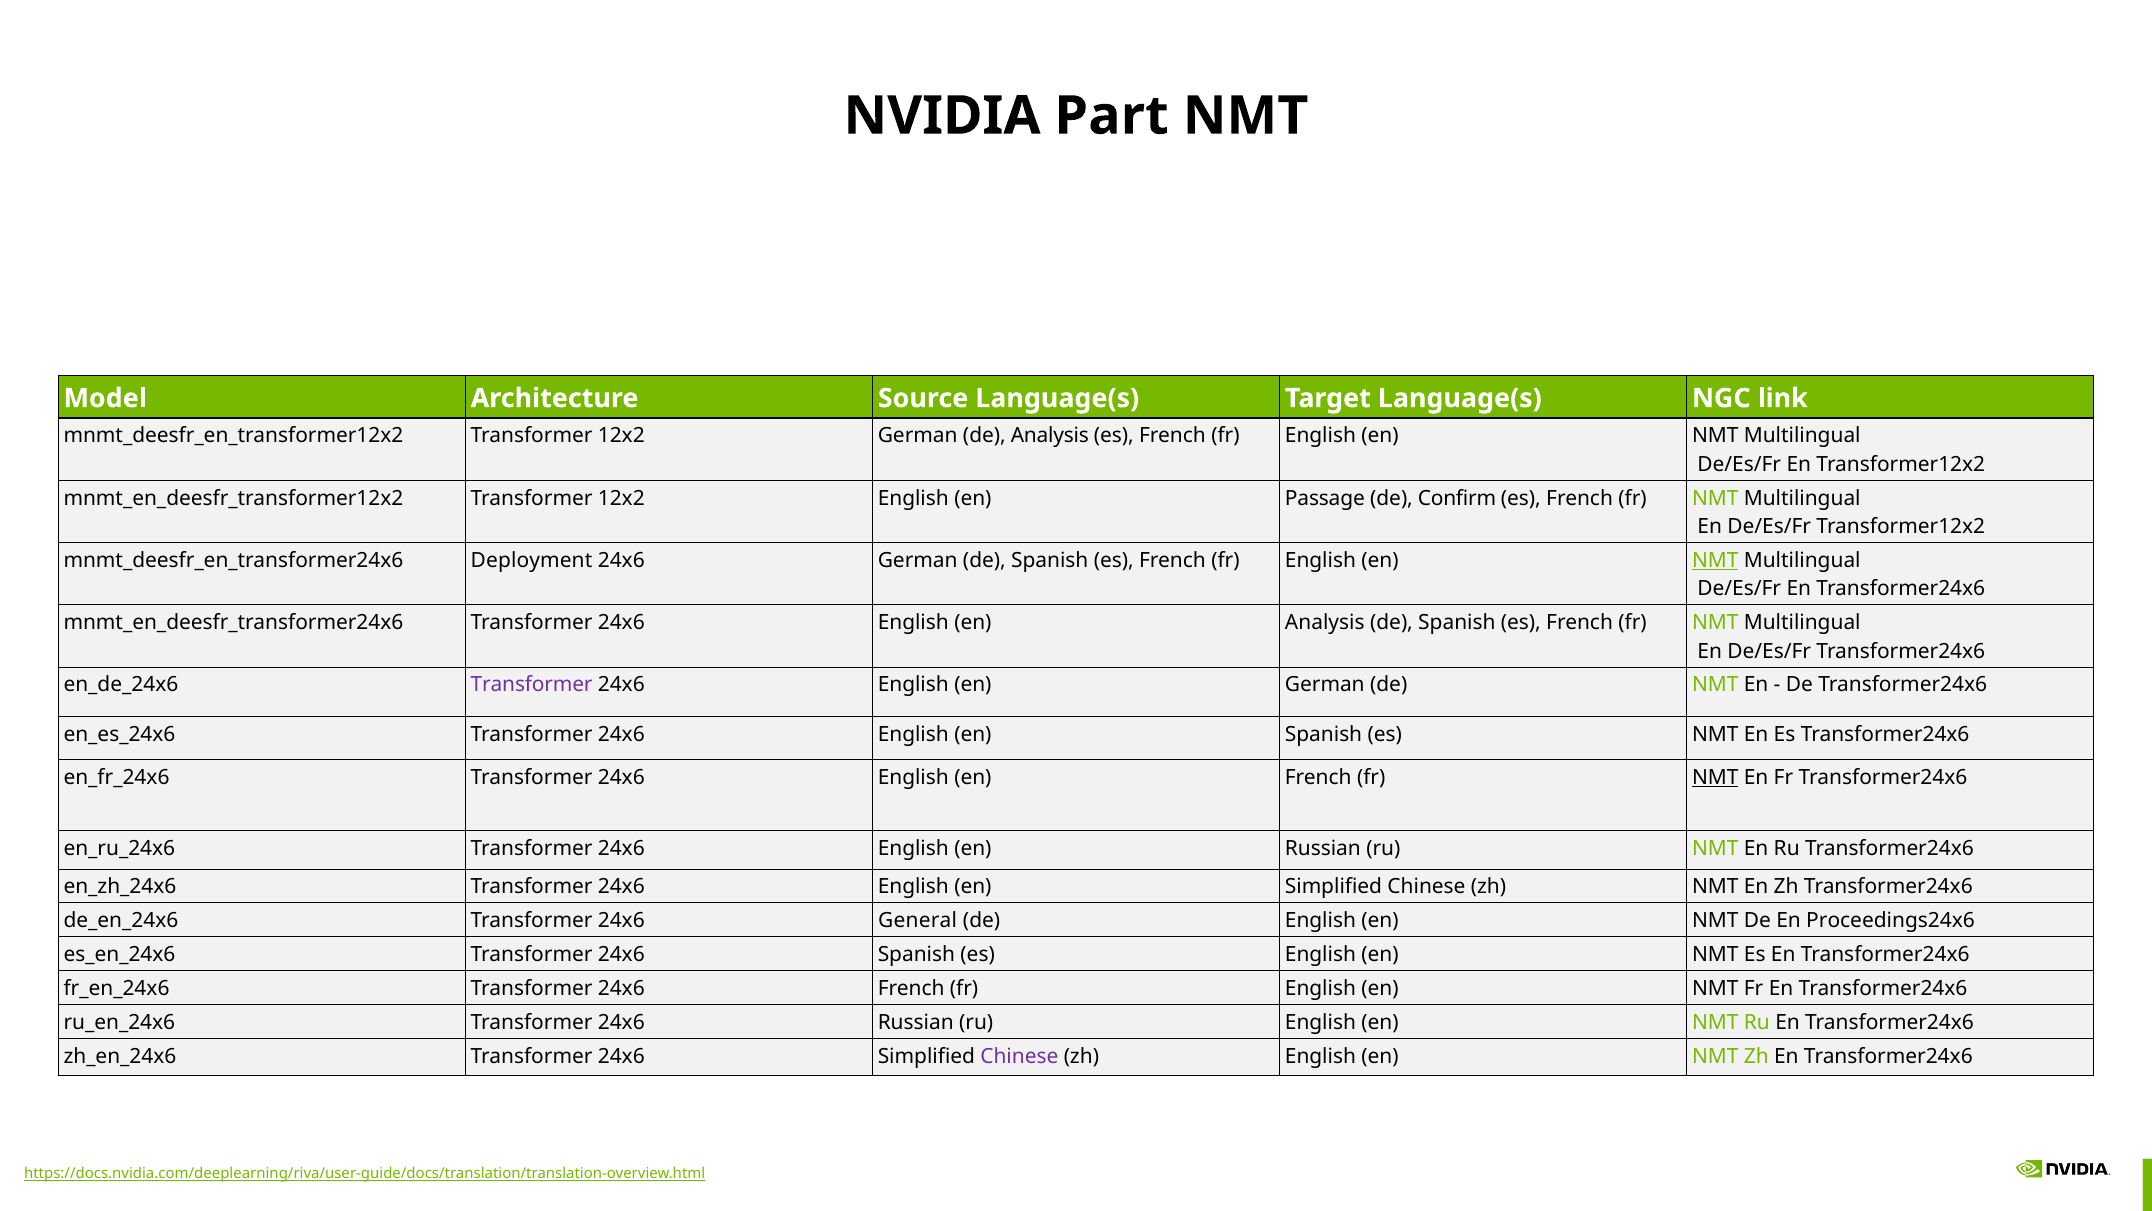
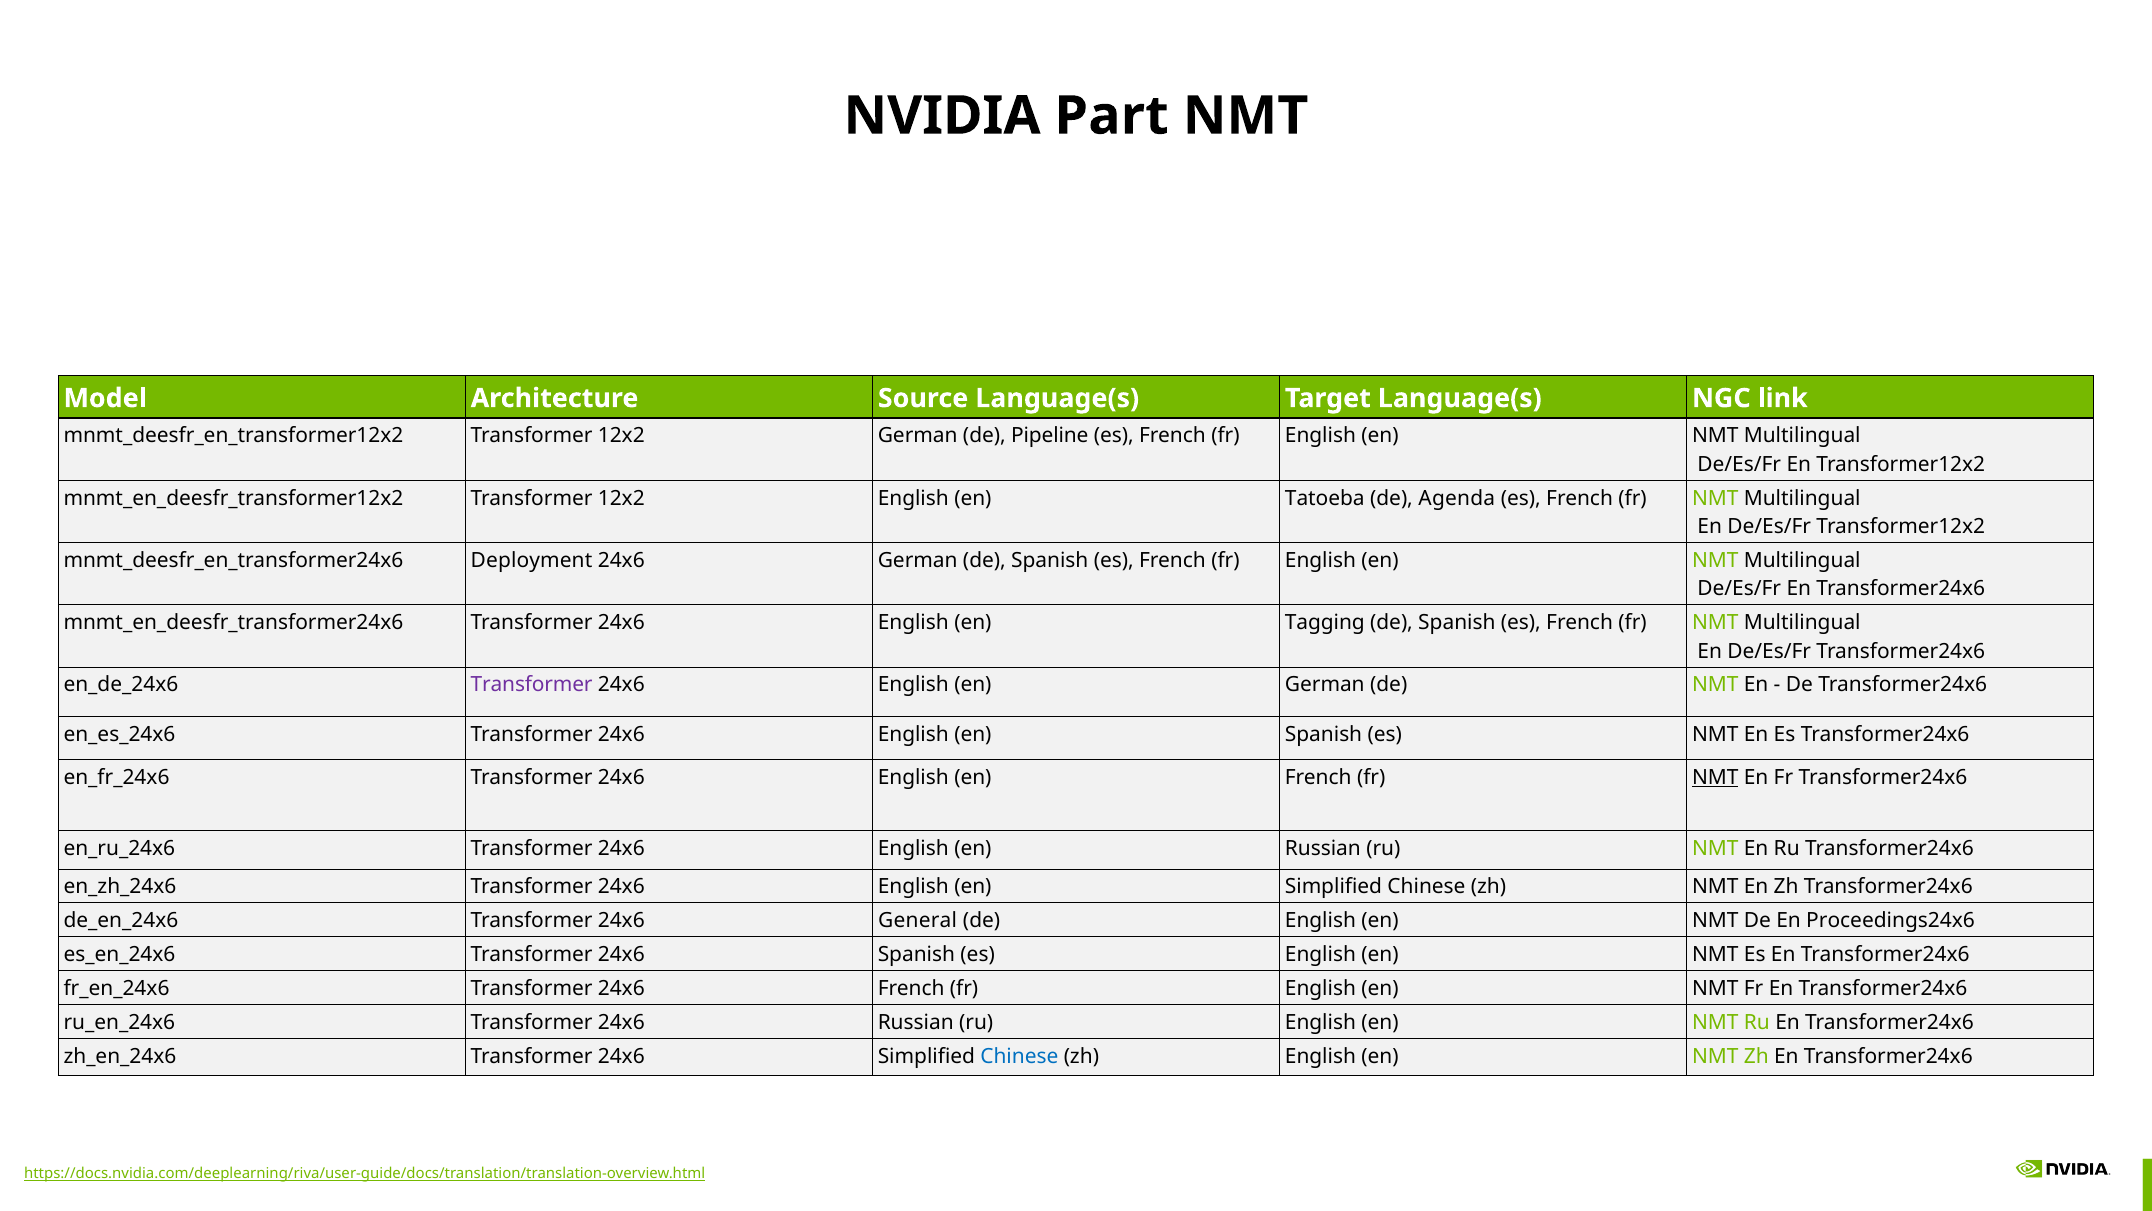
de Analysis: Analysis -> Pipeline (1050, 436)
Passage: Passage -> Tatoeba (1325, 498)
Confirm: Confirm -> Agenda (1457, 498)
NMT underline: present -> none (1715, 560)
en Analysis: Analysis -> Tagging (1325, 622)
Chinese colour: purple -> blue (1019, 1056)
